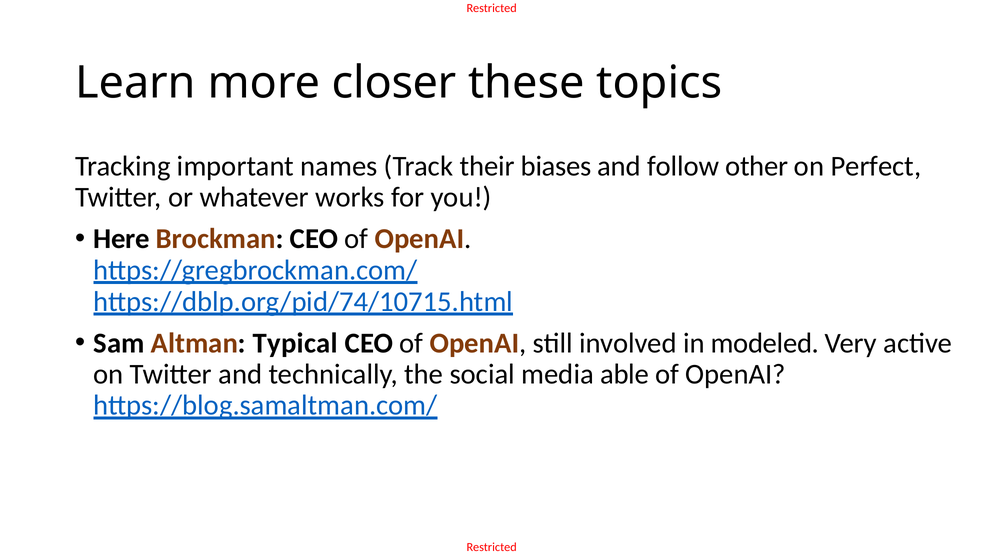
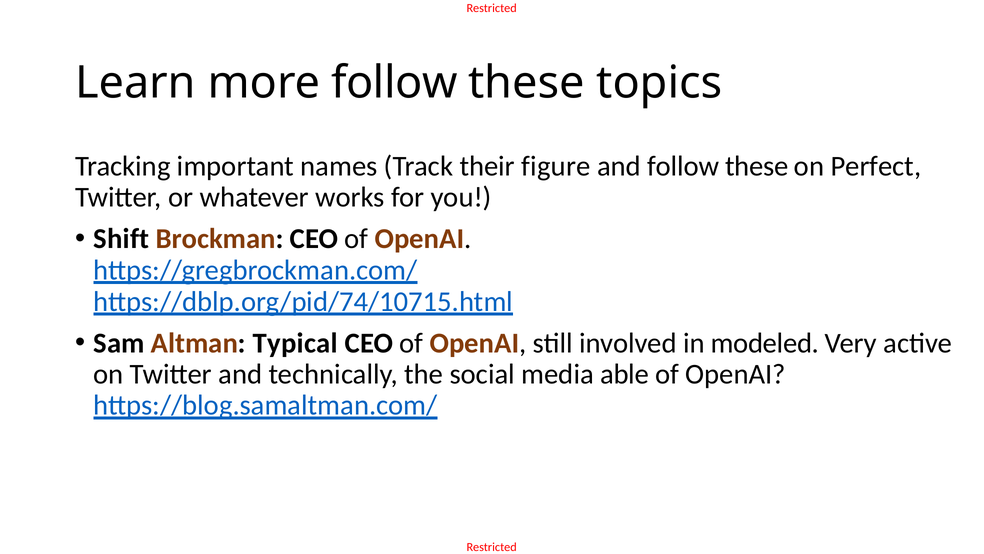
more closer: closer -> follow (394, 83)
biases: biases -> figure (556, 166)
and follow other: other -> these (757, 166)
Here: Here -> Shift (121, 238)
